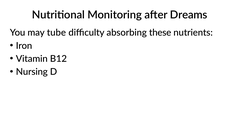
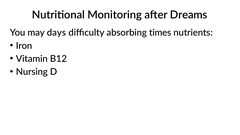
tube: tube -> days (56, 33)
these: these -> times (160, 33)
